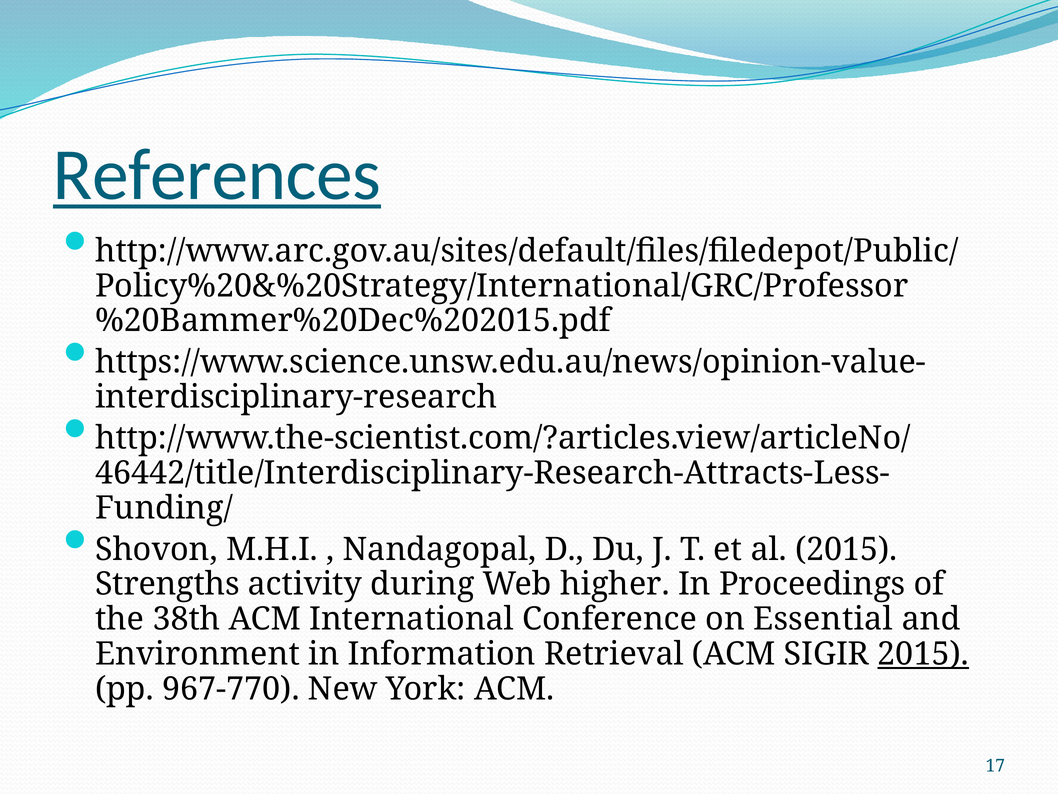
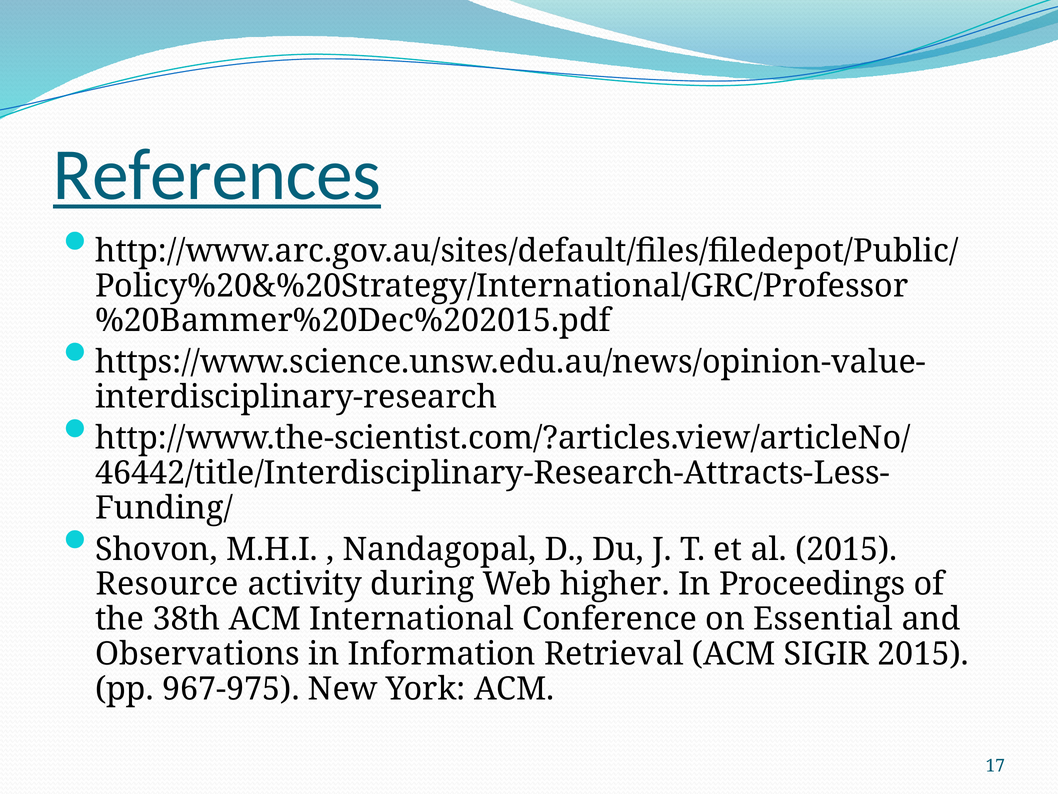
Strengths: Strengths -> Resource (167, 584)
Environment: Environment -> Observations (197, 654)
2015 underline: present -> none (923, 654)
967-770: 967-770 -> 967-975 (231, 689)
